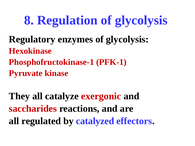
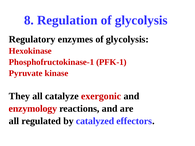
saccharides: saccharides -> enzymology (33, 109)
